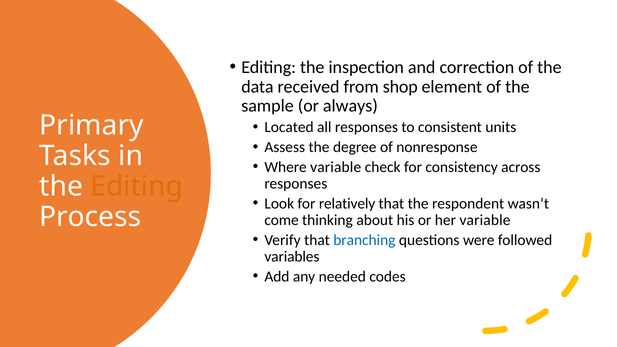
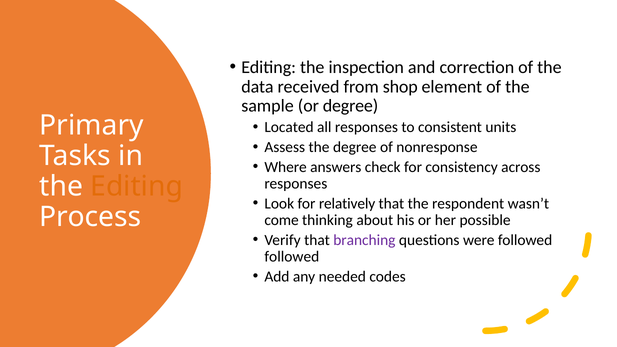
or always: always -> degree (351, 106)
Where variable: variable -> answers (336, 167)
her variable: variable -> possible (485, 220)
branching colour: blue -> purple (364, 240)
variables: variables -> followed (292, 257)
